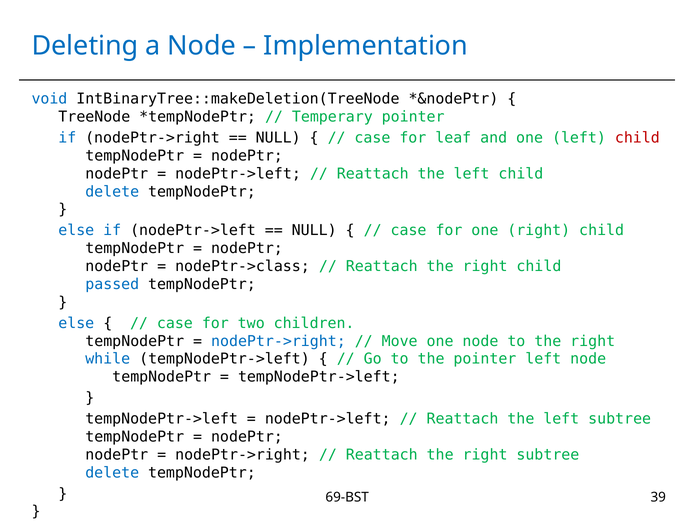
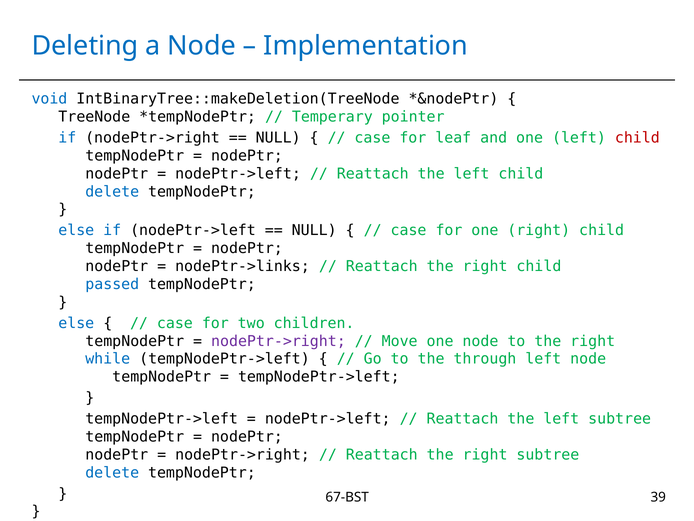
nodePtr->class: nodePtr->class -> nodePtr->links (242, 266)
nodePtr->right colour: blue -> purple (278, 341)
the pointer: pointer -> through (485, 359)
69-BST: 69-BST -> 67-BST (347, 497)
